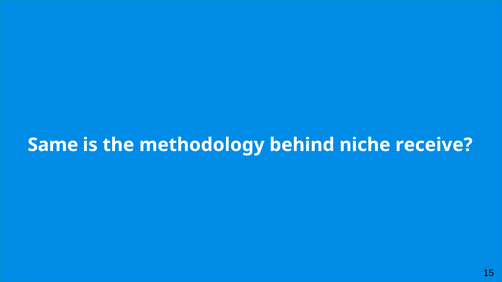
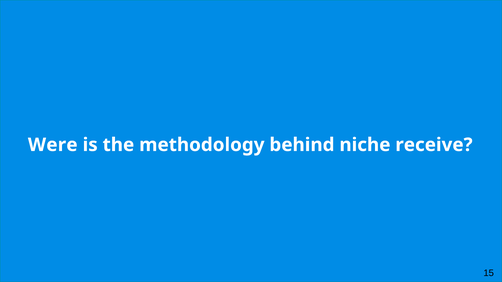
Same: Same -> Were (53, 145)
